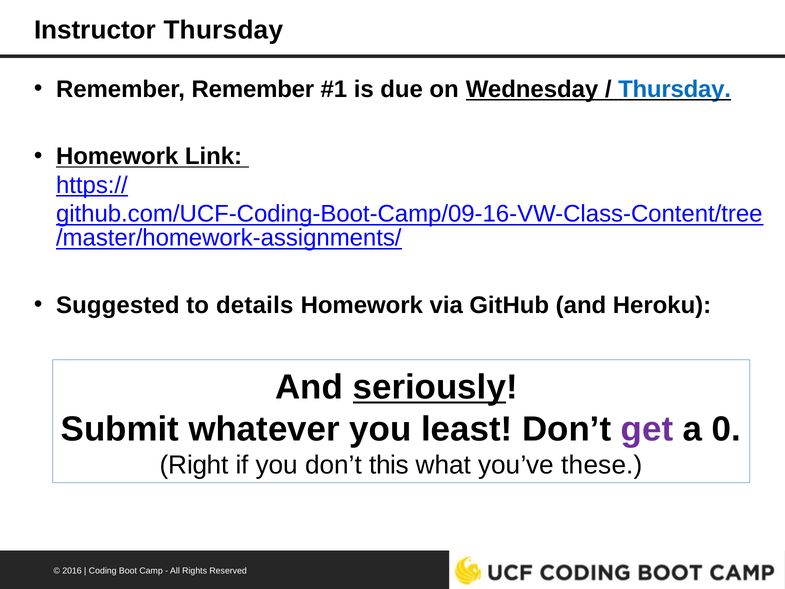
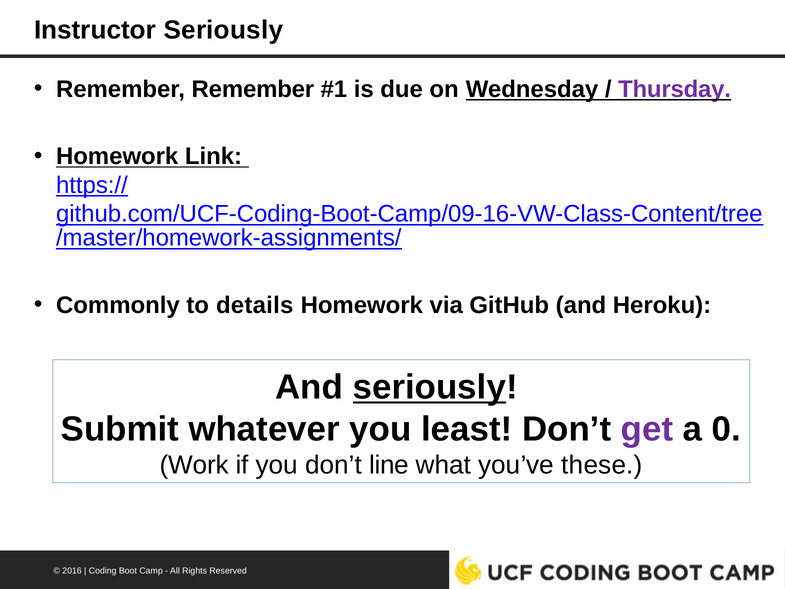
Instructor Thursday: Thursday -> Seriously (223, 30)
Thursday colour: blue -> purple (675, 89)
Suggested: Suggested -> Commonly (118, 305)
Right: Right -> Work (194, 465)
this: this -> line (389, 465)
